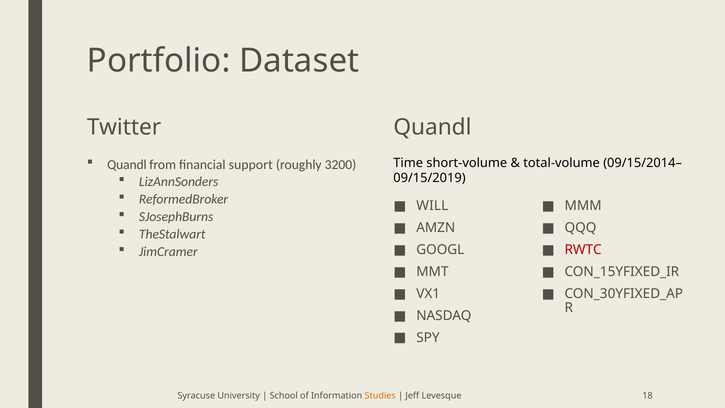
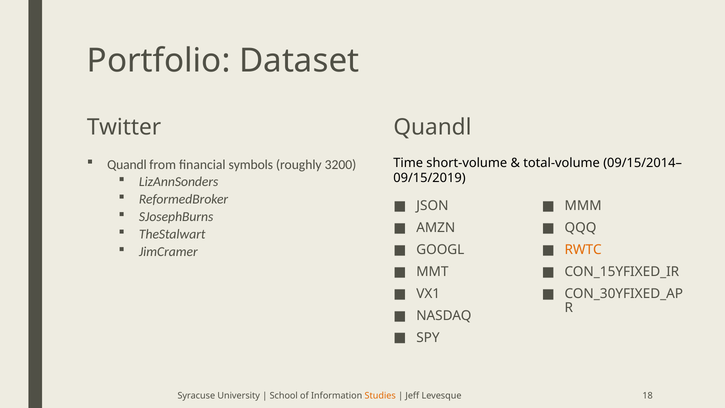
support: support -> symbols (251, 164)
WILL: WILL -> JSON (432, 206)
RWTC colour: red -> orange (583, 250)
